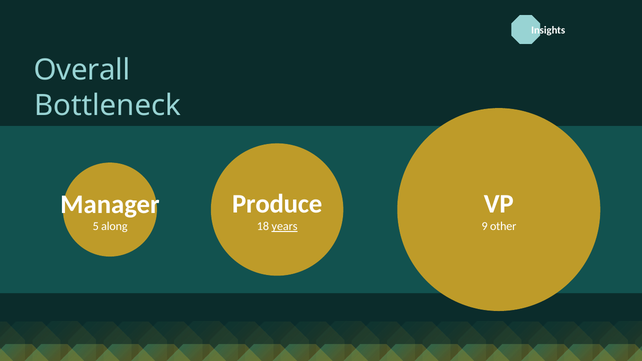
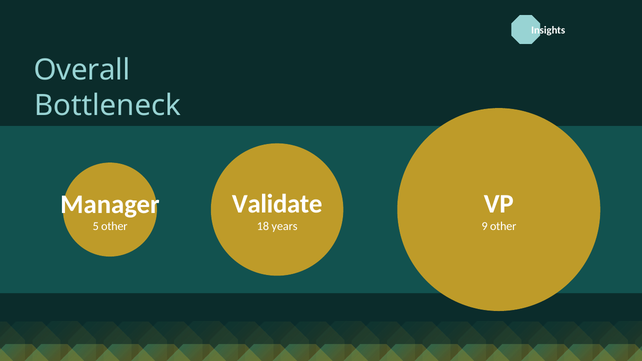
Produce: Produce -> Validate (277, 204)
years underline: present -> none (285, 226)
5 along: along -> other (114, 227)
